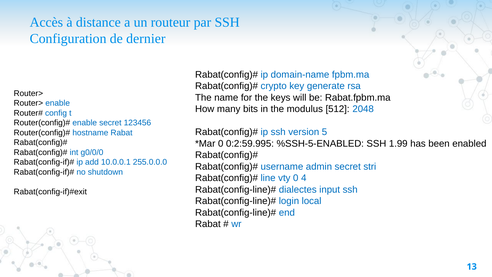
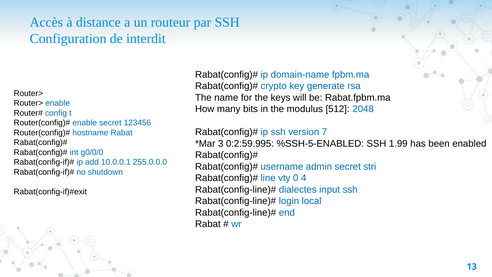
dernier: dernier -> interdit (146, 39)
5: 5 -> 7 (324, 132)
0: 0 -> 3 (221, 144)
